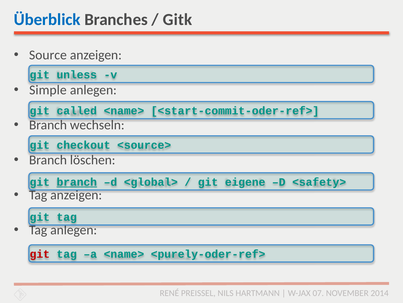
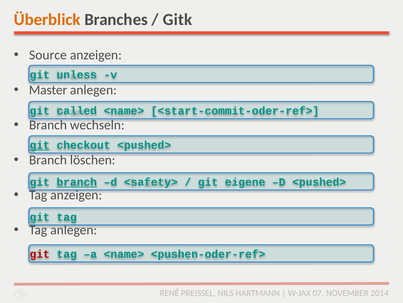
Überblick colour: blue -> orange (47, 19)
Simple: Simple -> Master (48, 90)
git underline: none -> present (40, 145)
checkout <source>: <source> -> <pushed> (144, 145)
<global>: <global> -> <safety> (151, 182)
D <safety>: <safety> -> <pushed> (319, 182)
<purely-oder-ref>: <purely-oder-ref> -> <pushen-oder-ref> (208, 254)
